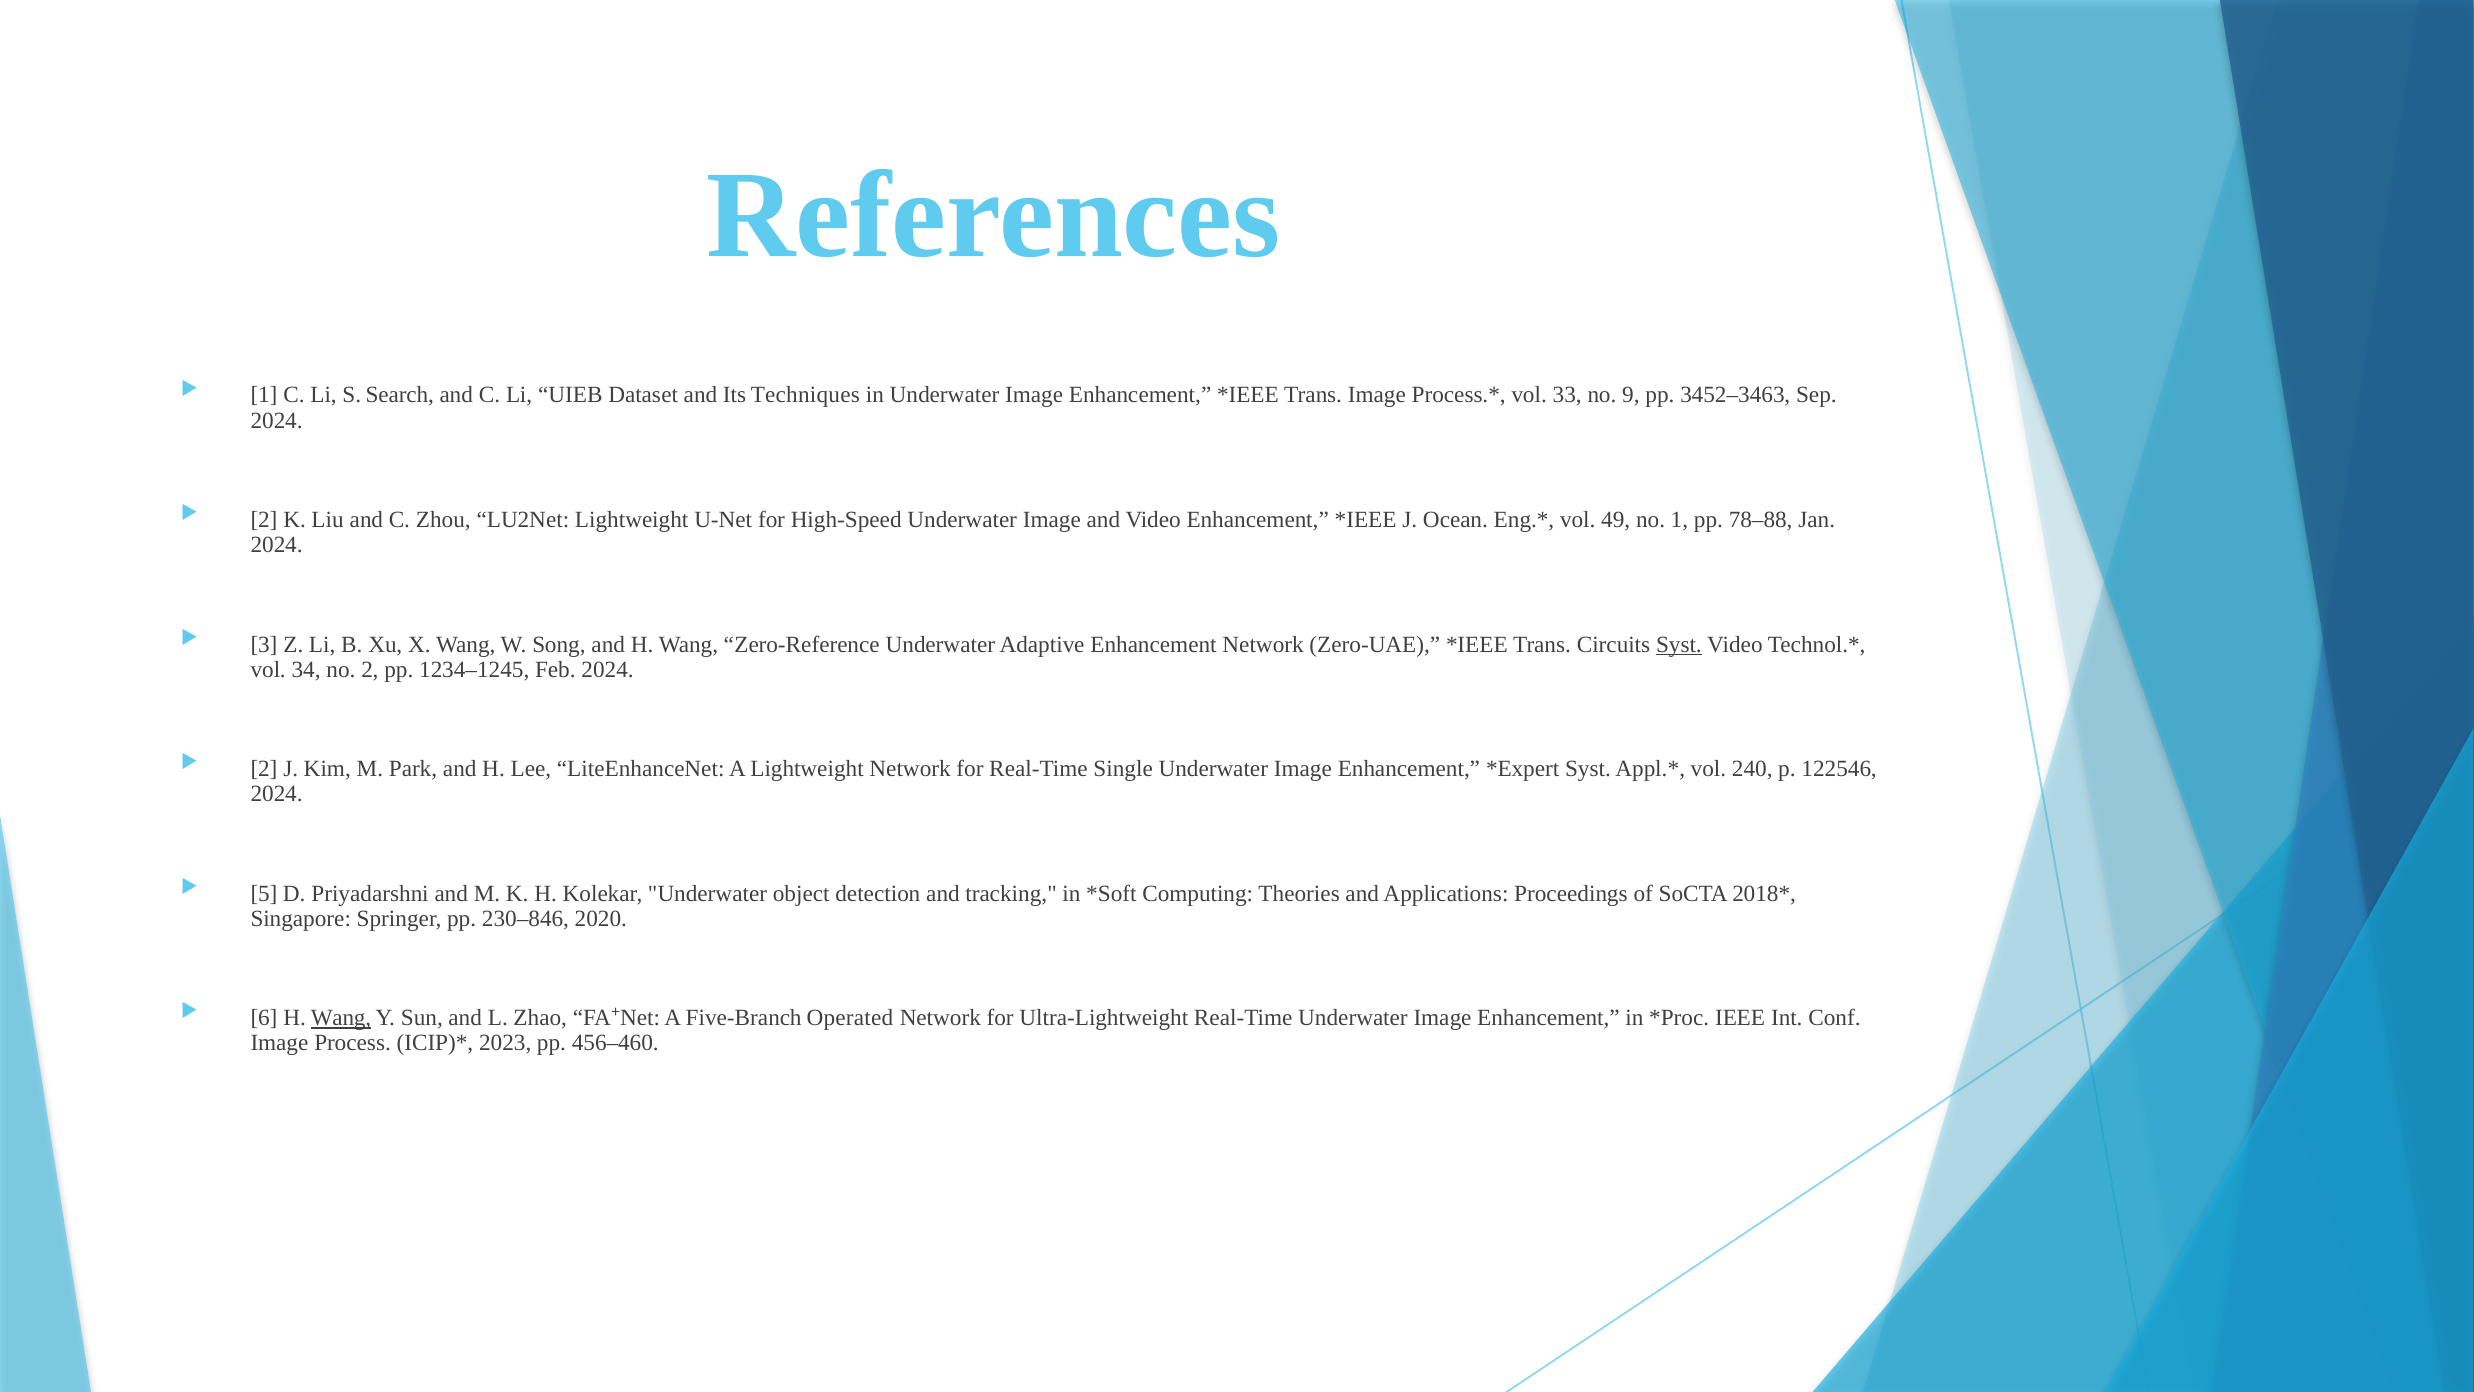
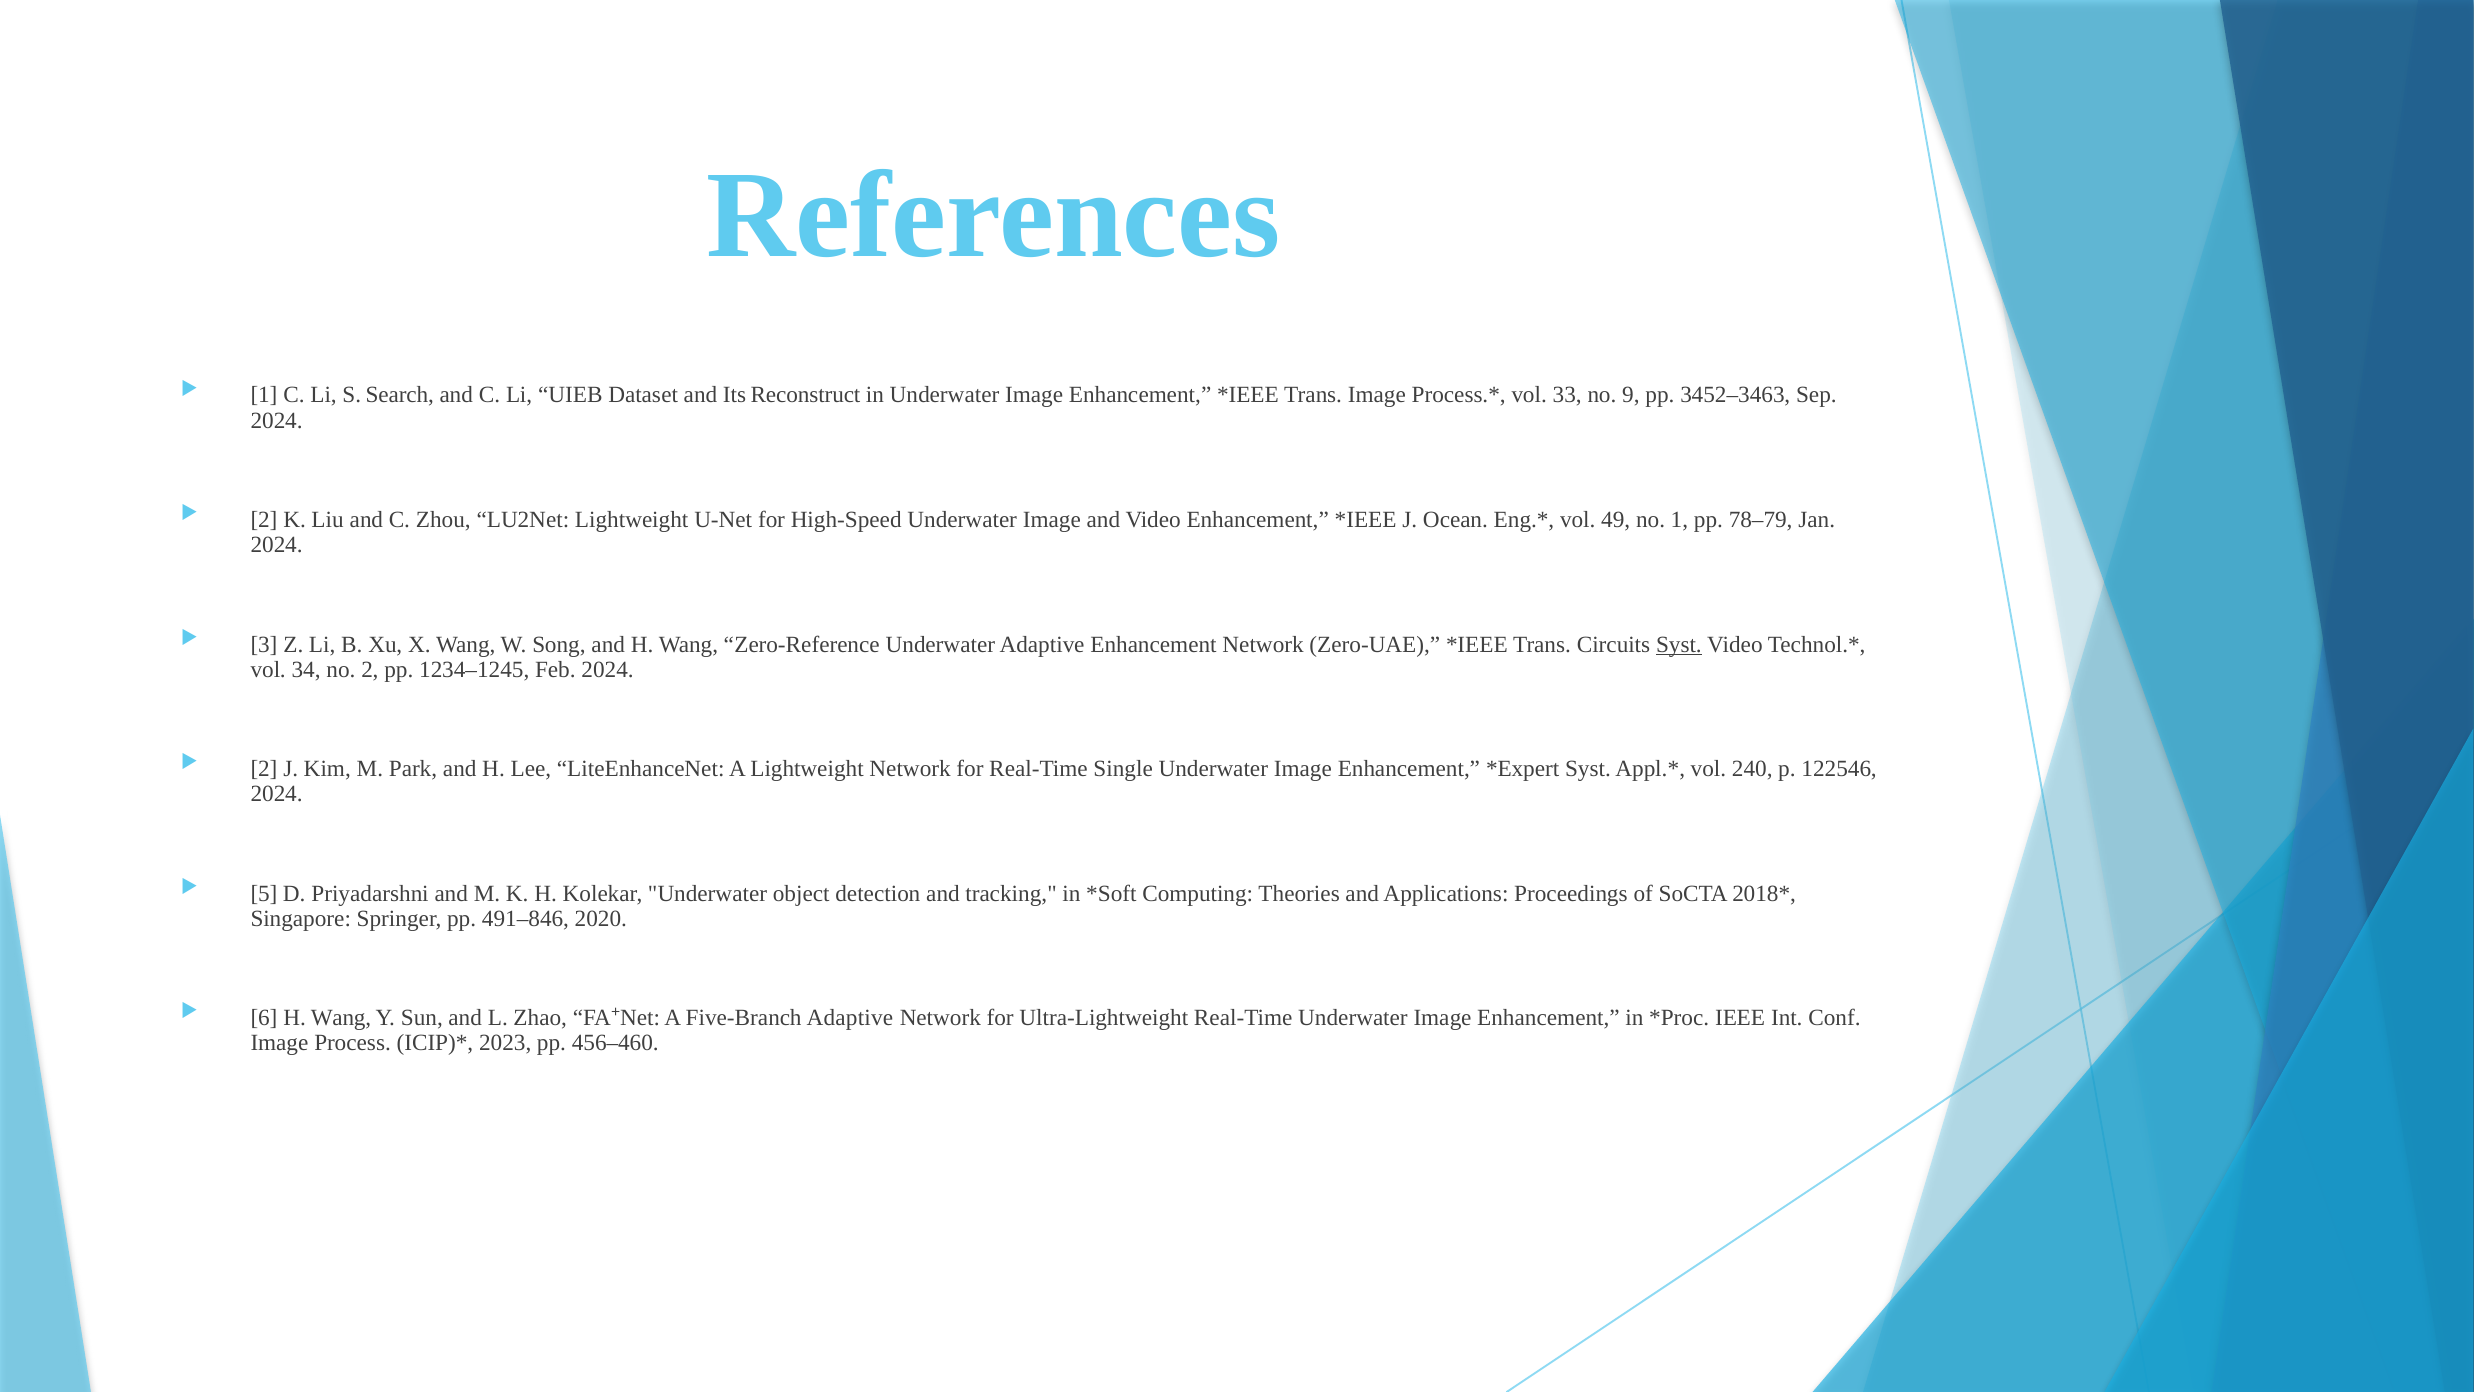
Techniques: Techniques -> Reconstruct (806, 395)
78–88: 78–88 -> 78–79 (1761, 520)
230–846: 230–846 -> 491–846 (525, 918)
Wang underline: present -> none (341, 1018)
Five-Branch Operated: Operated -> Adaptive (850, 1018)
